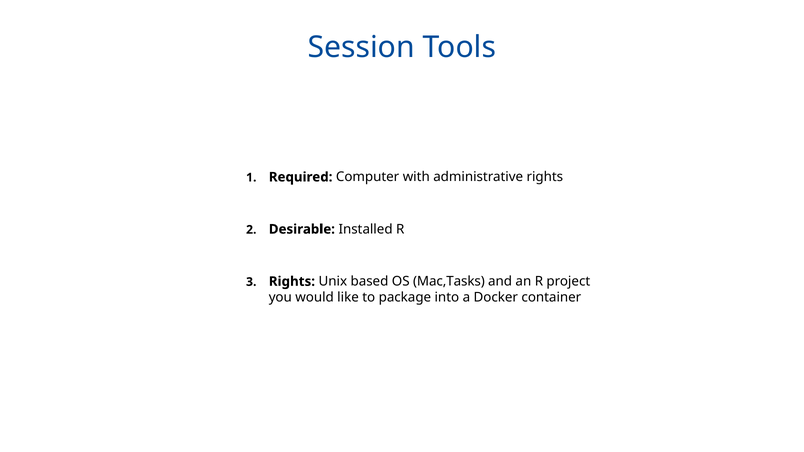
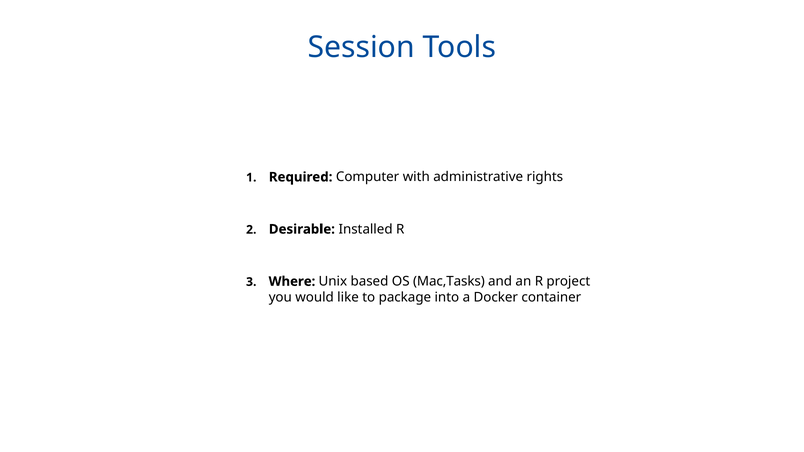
Rights: Rights -> Where (292, 282)
